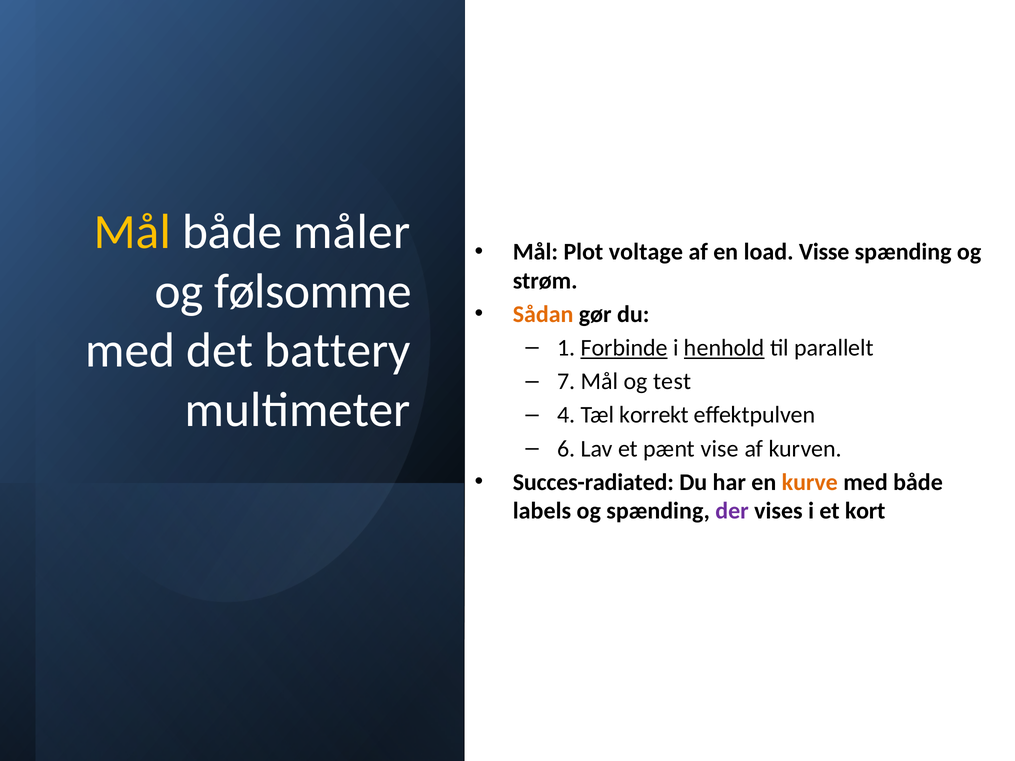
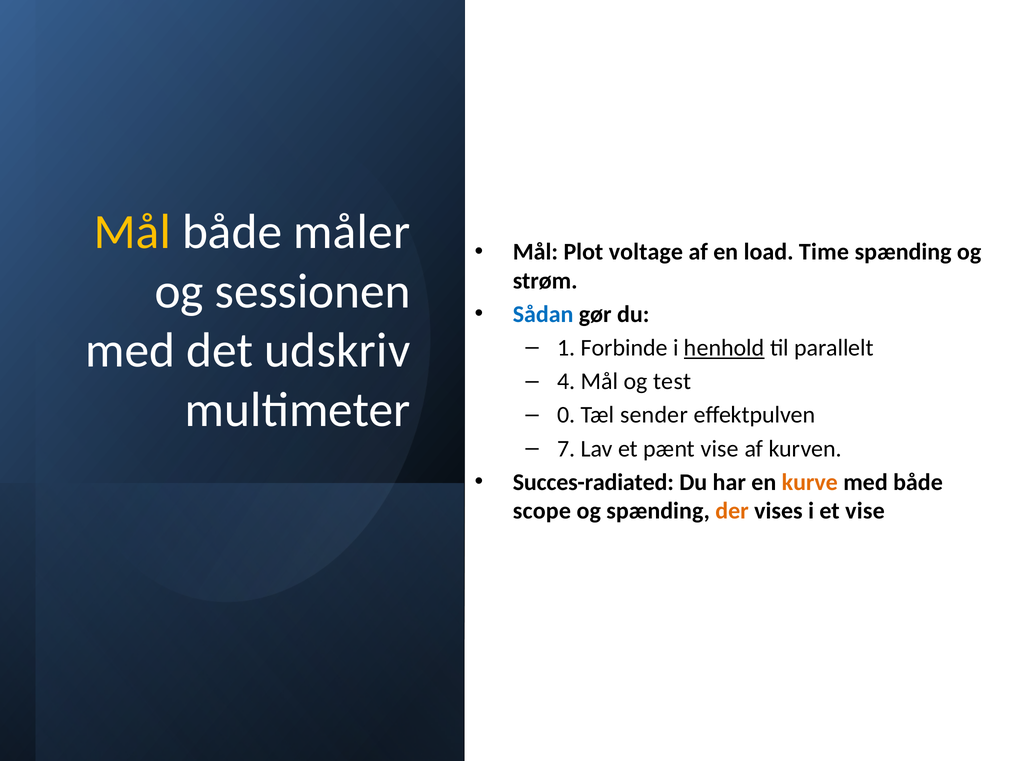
Visse: Visse -> Time (824, 252)
følsomme: følsomme -> sessionen (313, 291)
Sådan colour: orange -> blue (543, 314)
battery: battery -> udskriv (337, 351)
Forbinde underline: present -> none (624, 348)
7: 7 -> 4 (566, 382)
4: 4 -> 0 (566, 415)
korrekt: korrekt -> sender (654, 415)
6: 6 -> 7 (566, 449)
labels: labels -> scope (542, 511)
der colour: purple -> orange (732, 511)
et kort: kort -> vise (865, 511)
